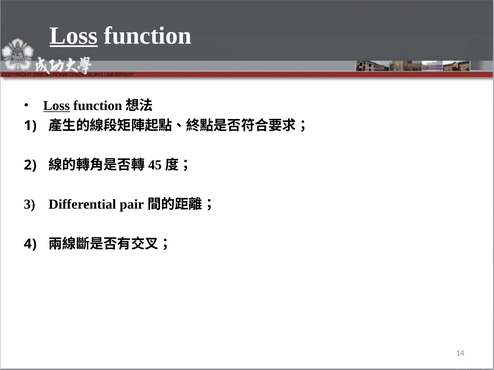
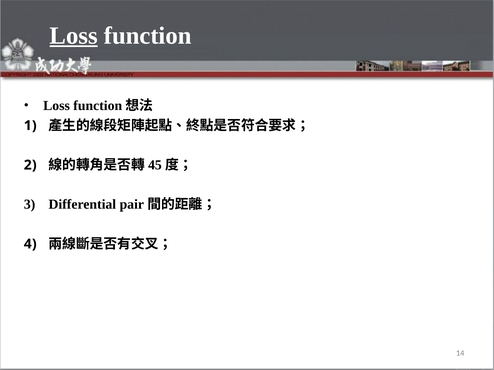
Loss underline: present -> none (57, 106)
